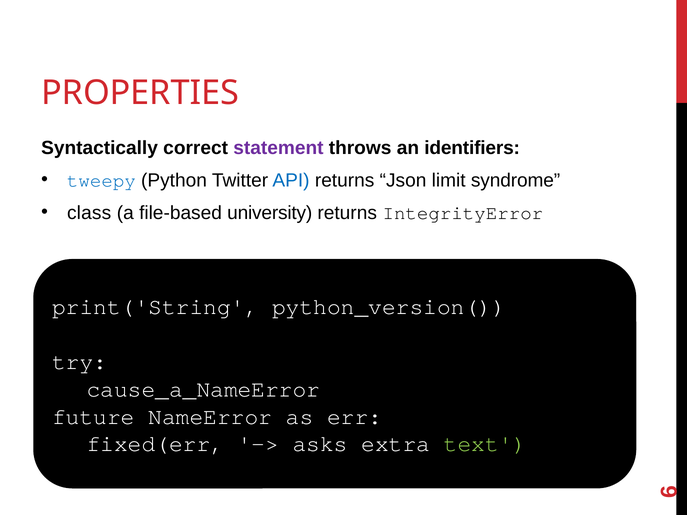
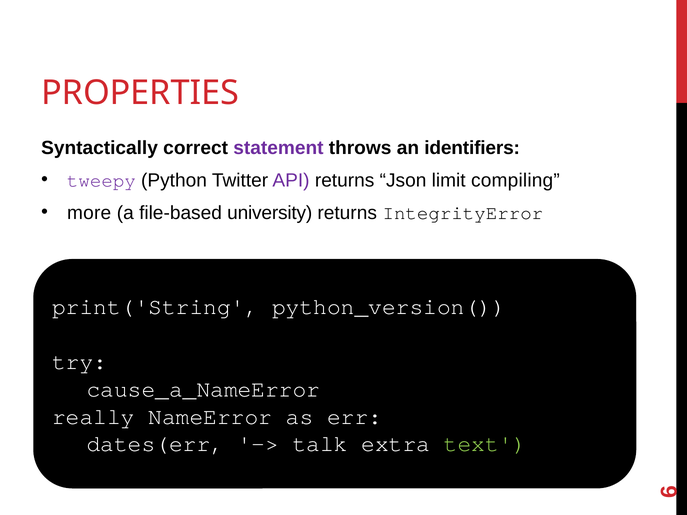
tweepy colour: blue -> purple (101, 180)
API colour: blue -> purple (291, 180)
syndrome: syndrome -> compiling (515, 180)
class: class -> more (89, 213)
future: future -> really (93, 417)
fixed(err: fixed(err -> dates(err (155, 444)
asks: asks -> talk (320, 444)
